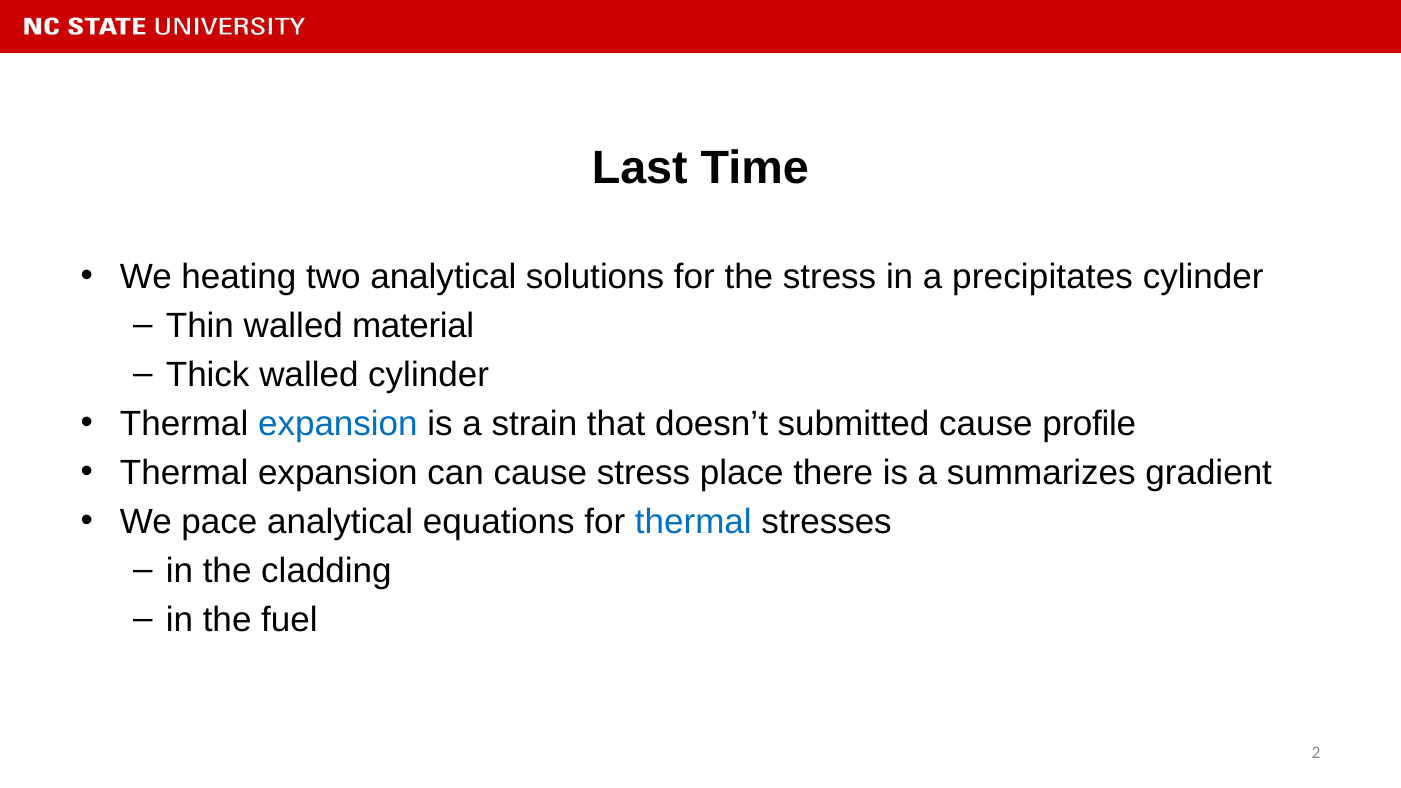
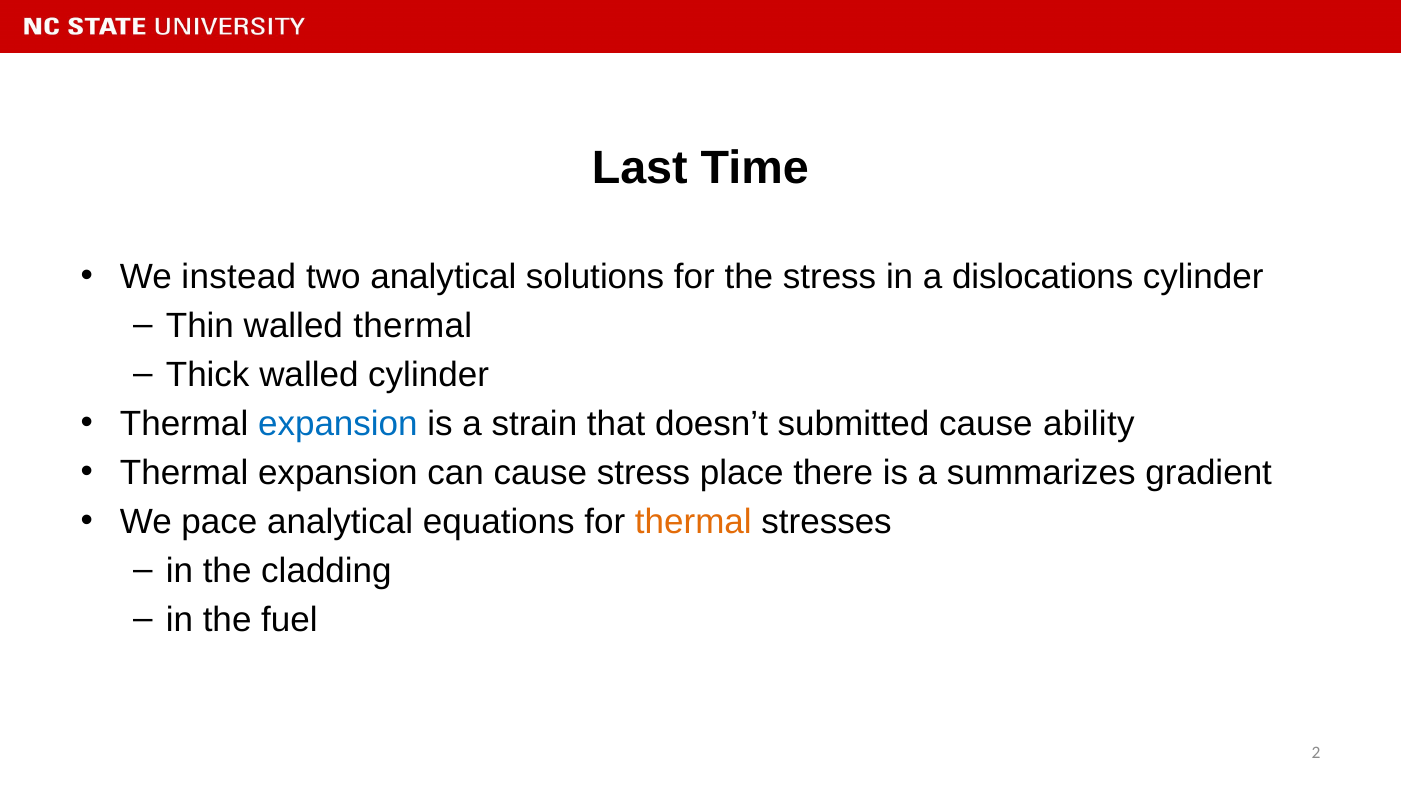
heating: heating -> instead (239, 277)
precipitates: precipitates -> dislocations (1043, 277)
walled material: material -> thermal (413, 326)
profile: profile -> ability (1089, 424)
thermal colour: blue -> orange (693, 522)
